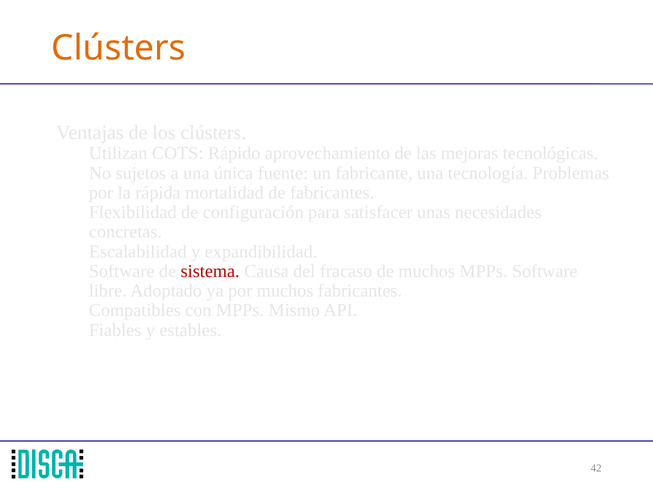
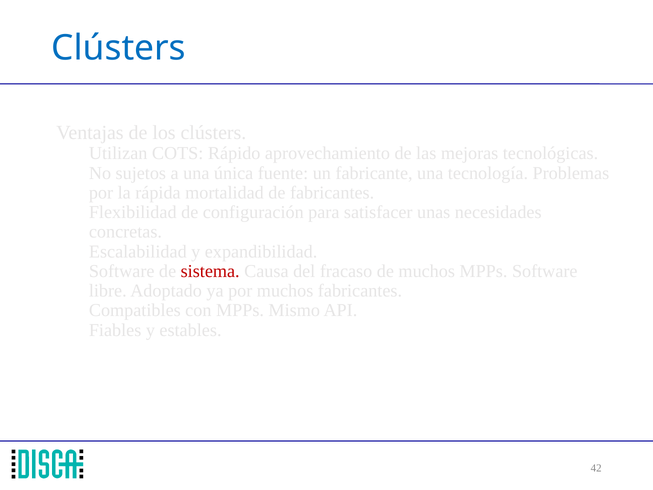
Clústers colour: orange -> blue (119, 48)
